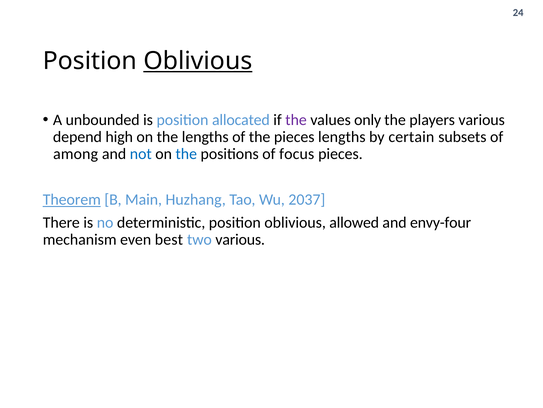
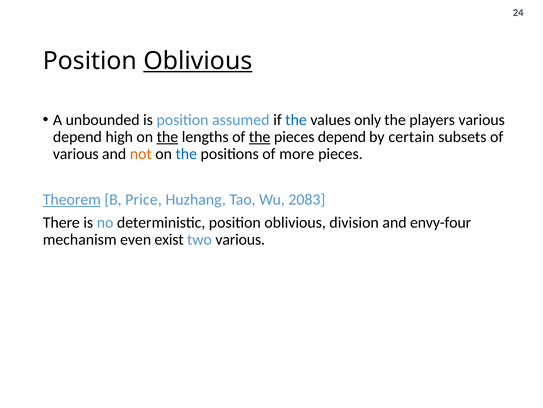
allocated: allocated -> assumed (241, 120)
the colour: purple -> blue (296, 120)
the underline: none -> present (167, 137)
the underline: none -> present (260, 137)
pieces lengths: lengths -> depend (342, 137)
among: among -> various (76, 154)
not colour: blue -> orange (141, 154)
focus: focus -> more (297, 154)
Main: Main -> Price (143, 199)
2037: 2037 -> 2083 (307, 199)
allowed: allowed -> division (354, 222)
best: best -> exist (169, 239)
